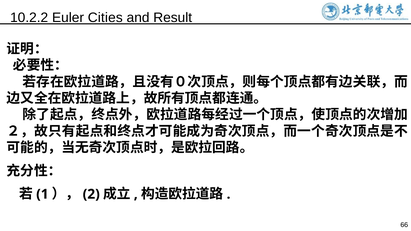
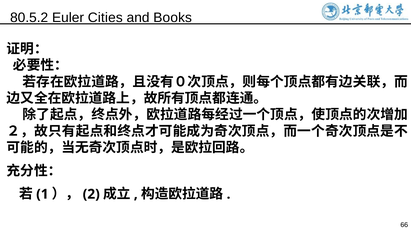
10.2.2: 10.2.2 -> 80.5.2 (29, 18)
Result: Result -> Books (173, 18)
